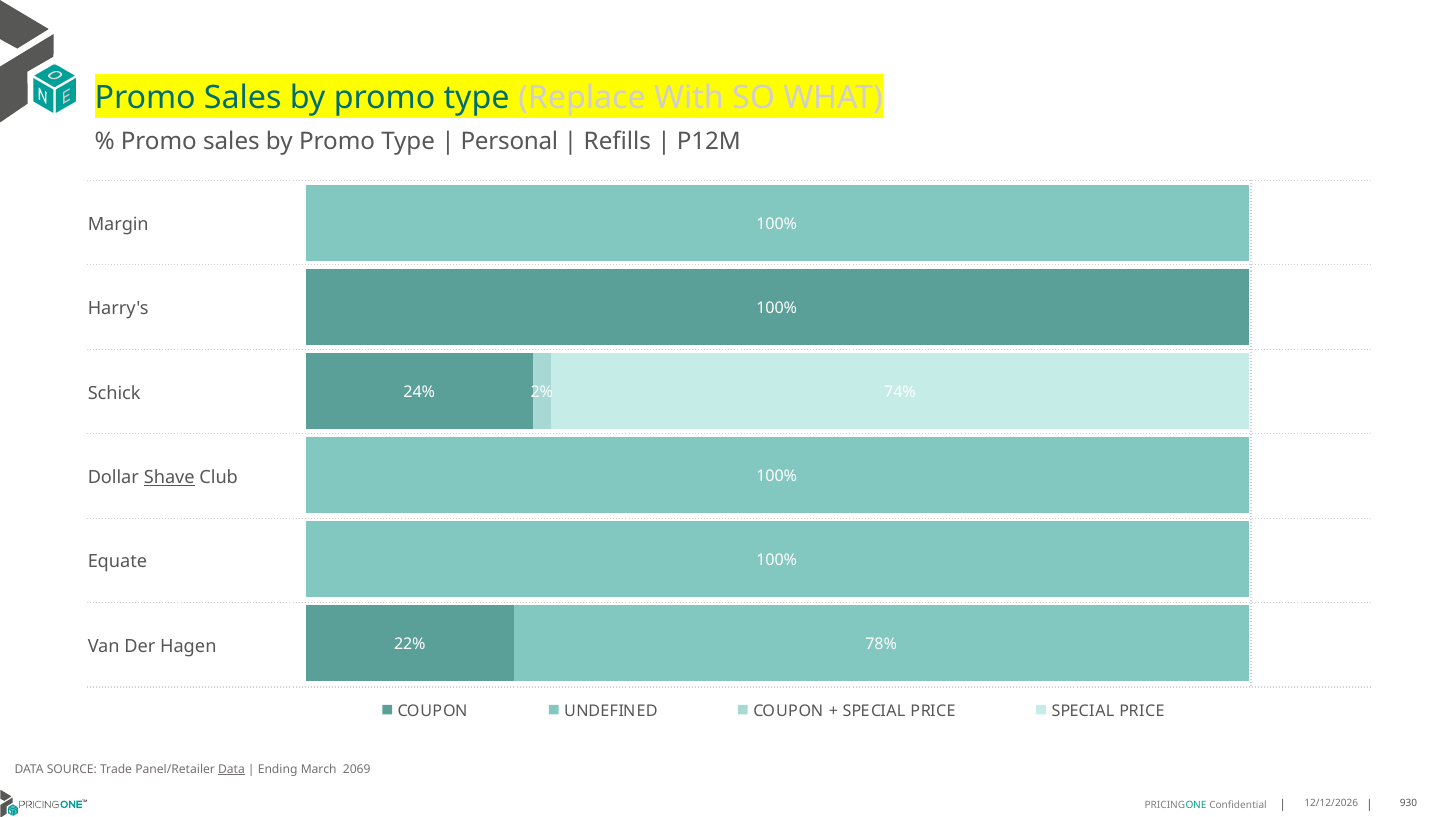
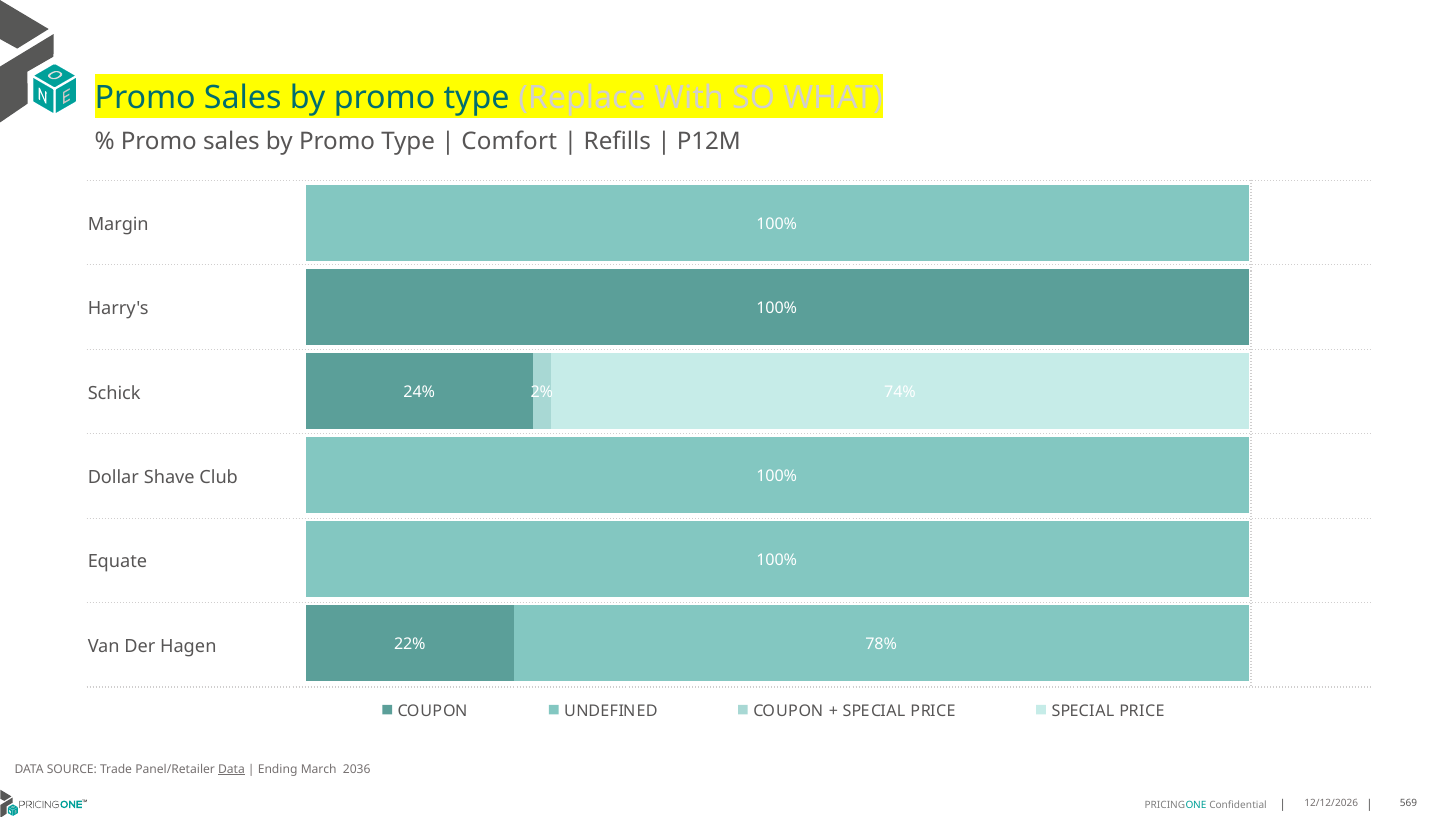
Personal: Personal -> Comfort (509, 142)
Shave underline: present -> none (169, 478)
2069: 2069 -> 2036 (357, 770)
930: 930 -> 569 (1409, 804)
